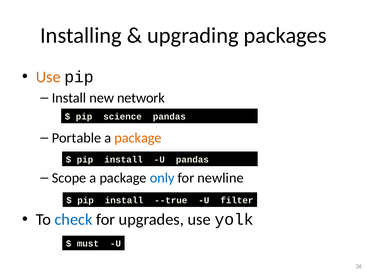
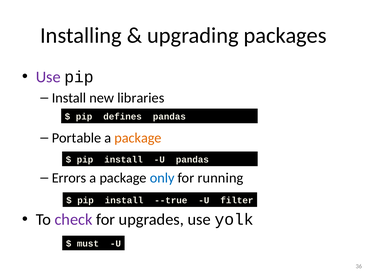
Use colour: orange -> purple (48, 77)
network: network -> libraries (141, 98)
science: science -> defines (123, 117)
Scope: Scope -> Errors (69, 178)
newline: newline -> running (221, 178)
check colour: blue -> purple (73, 220)
